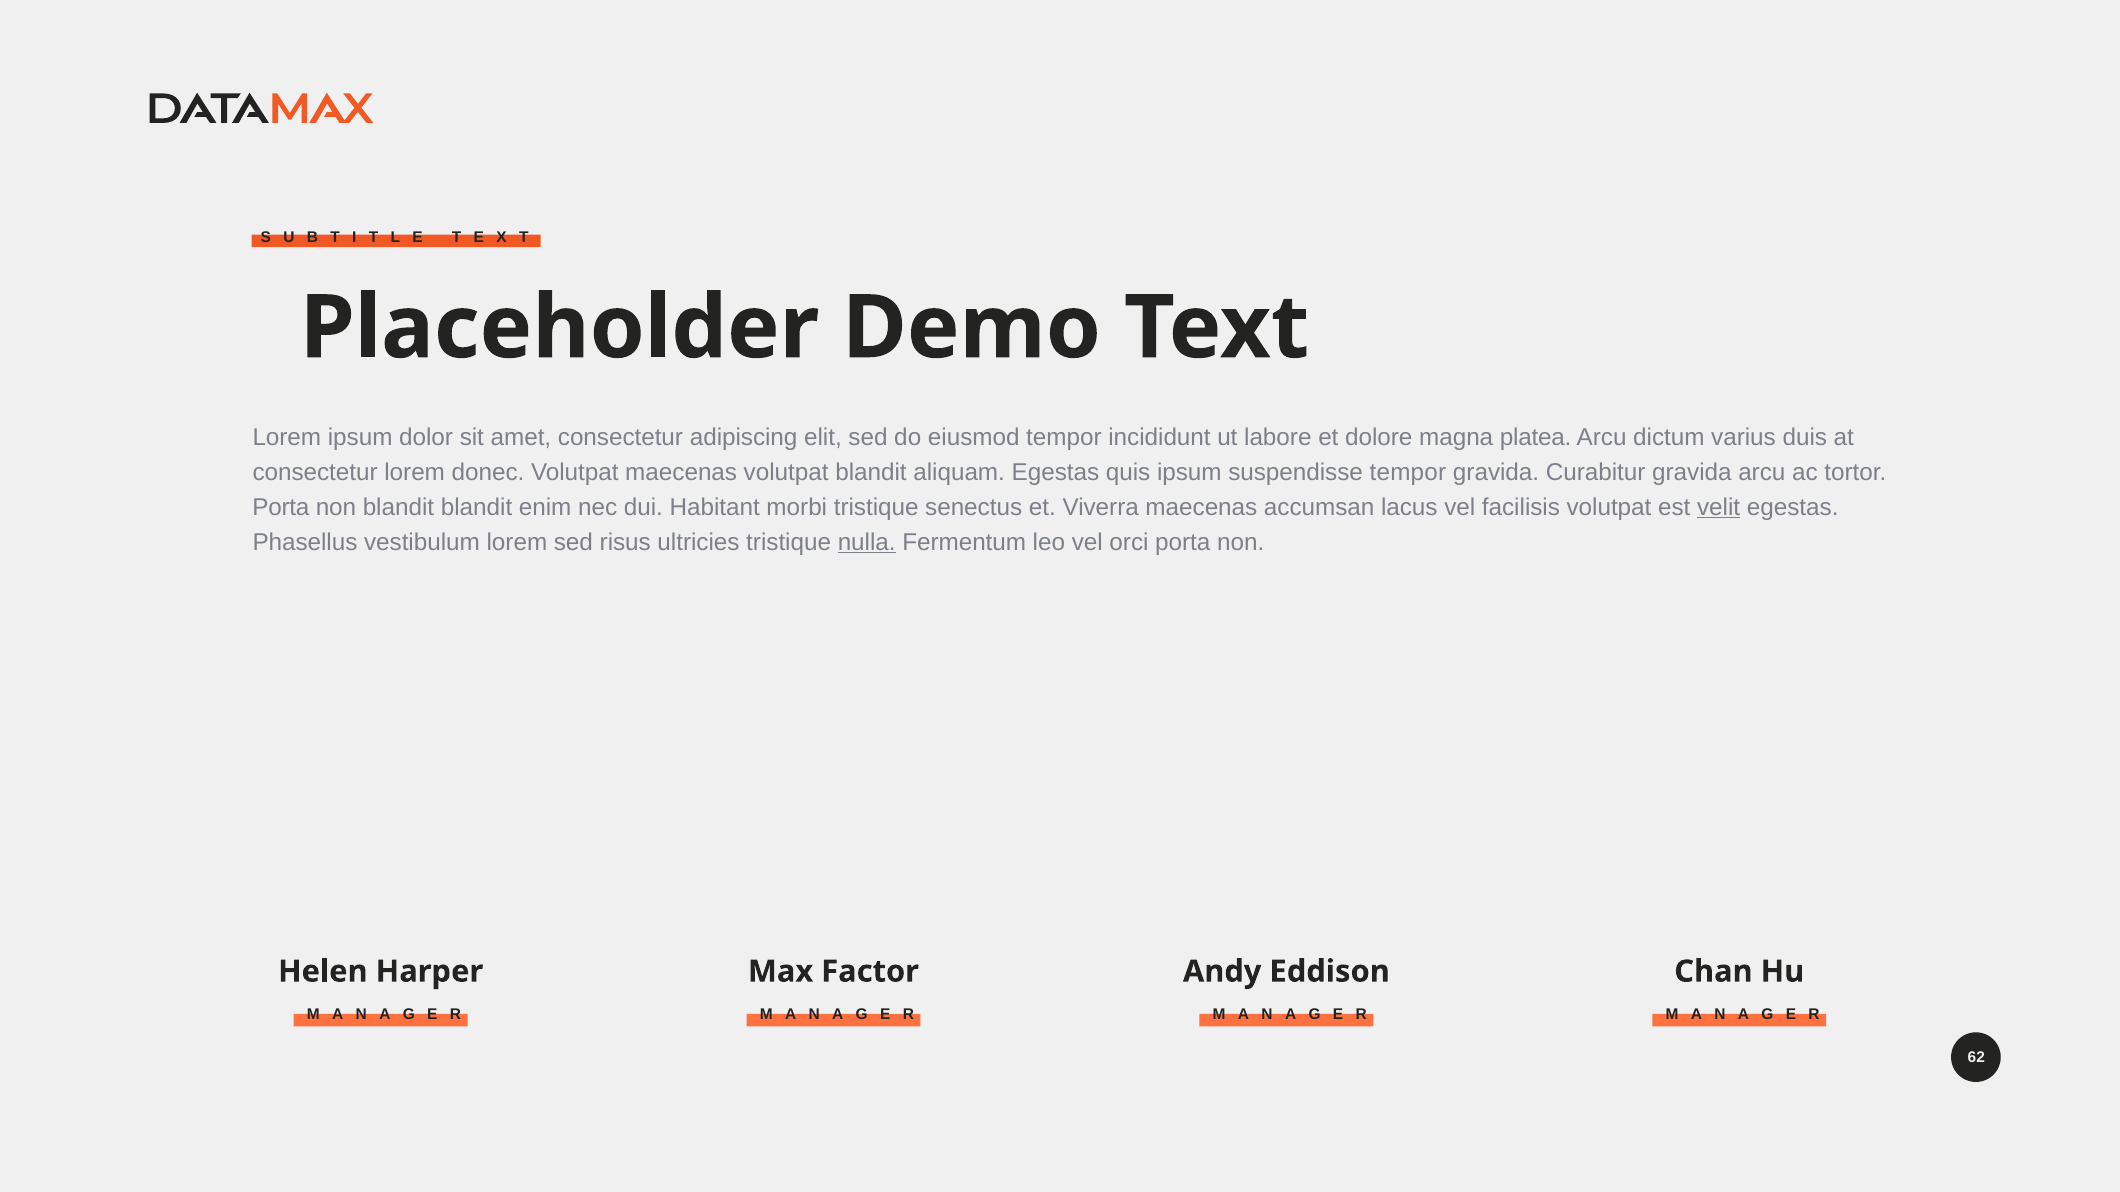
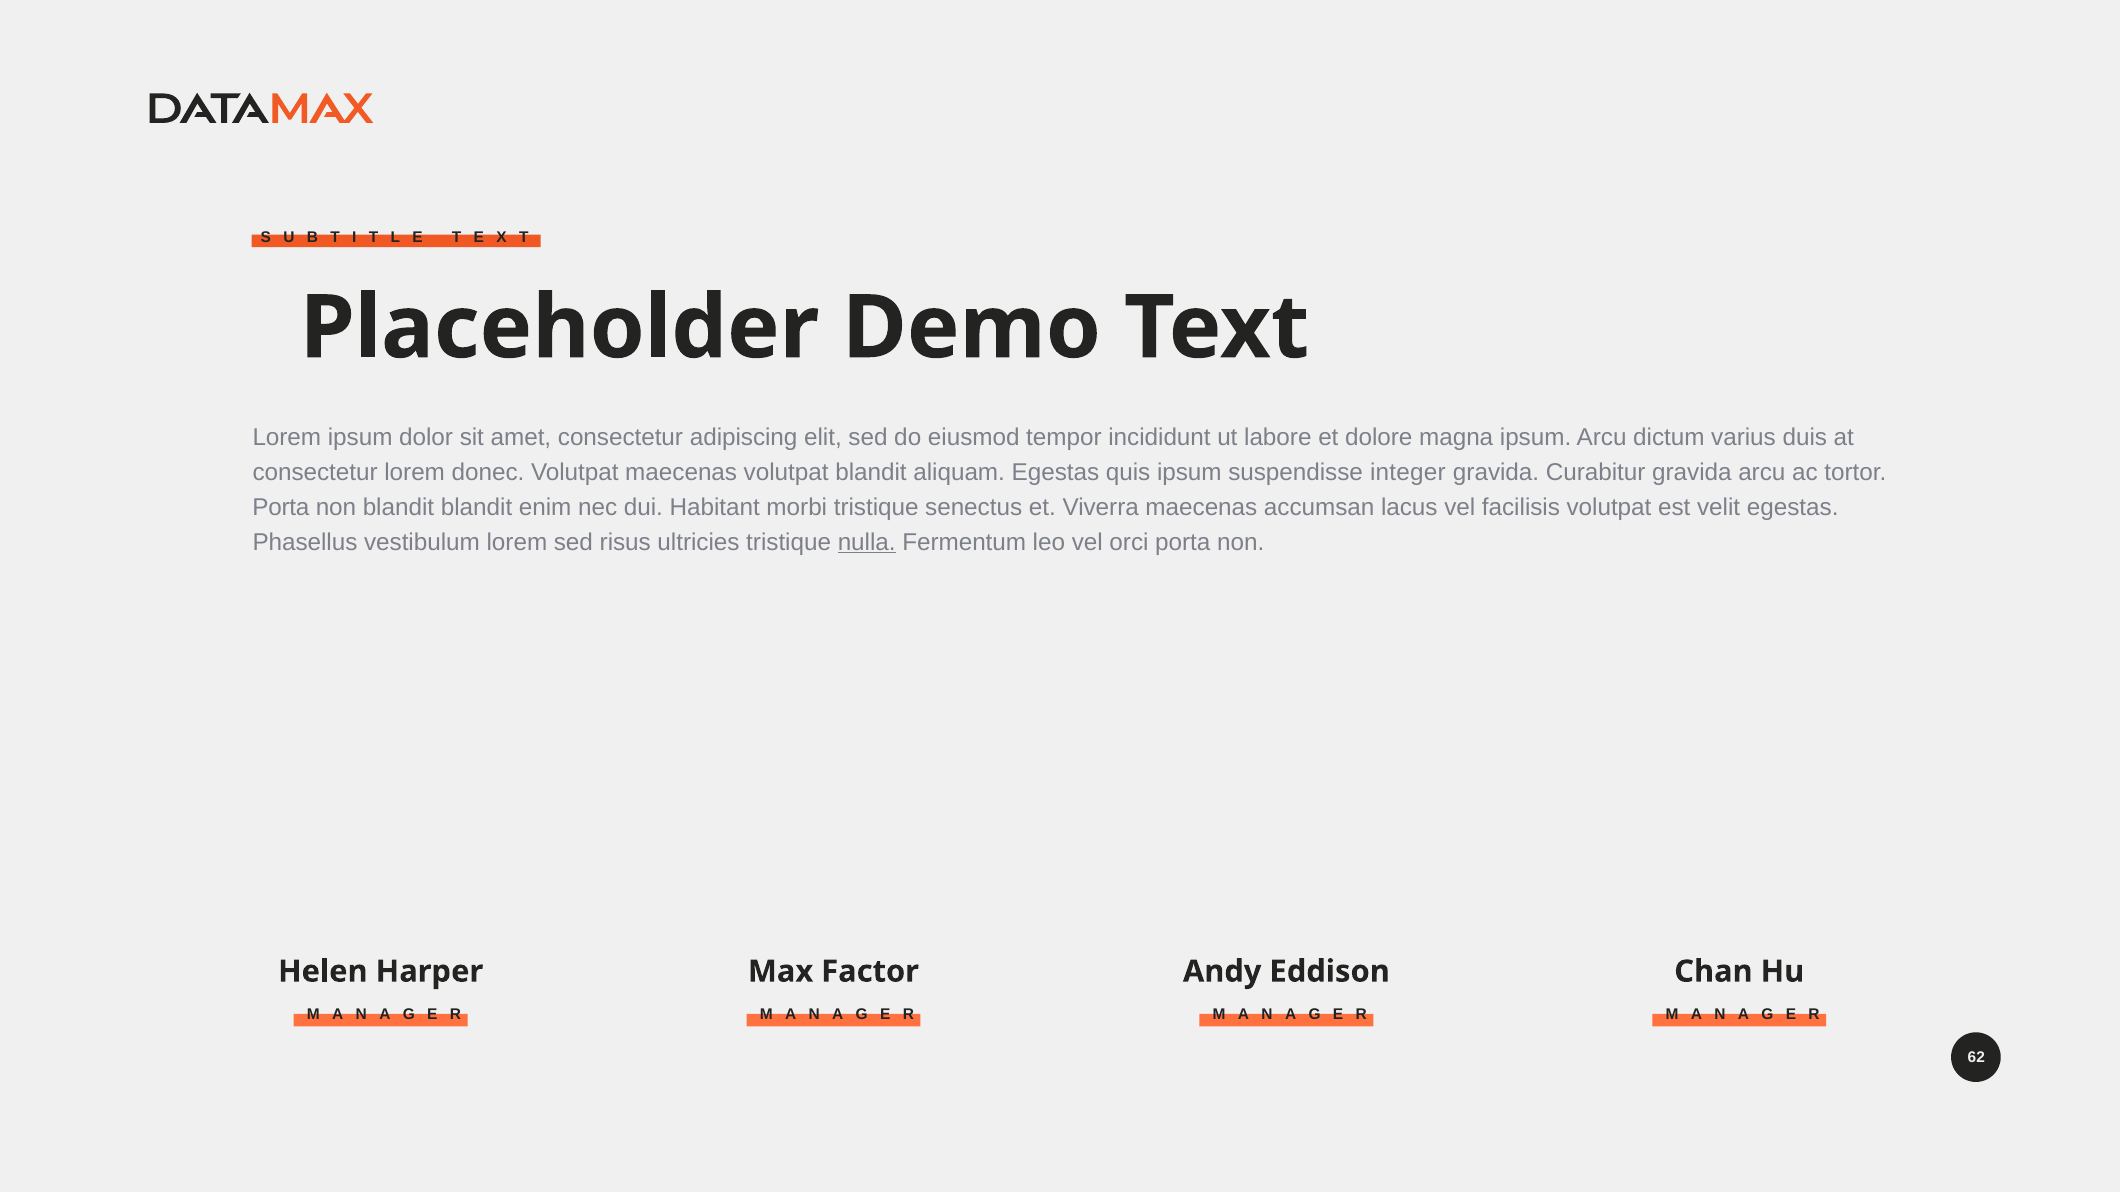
magna platea: platea -> ipsum (1536, 438)
suspendisse tempor: tempor -> integer (1408, 473)
velit underline: present -> none (1719, 507)
